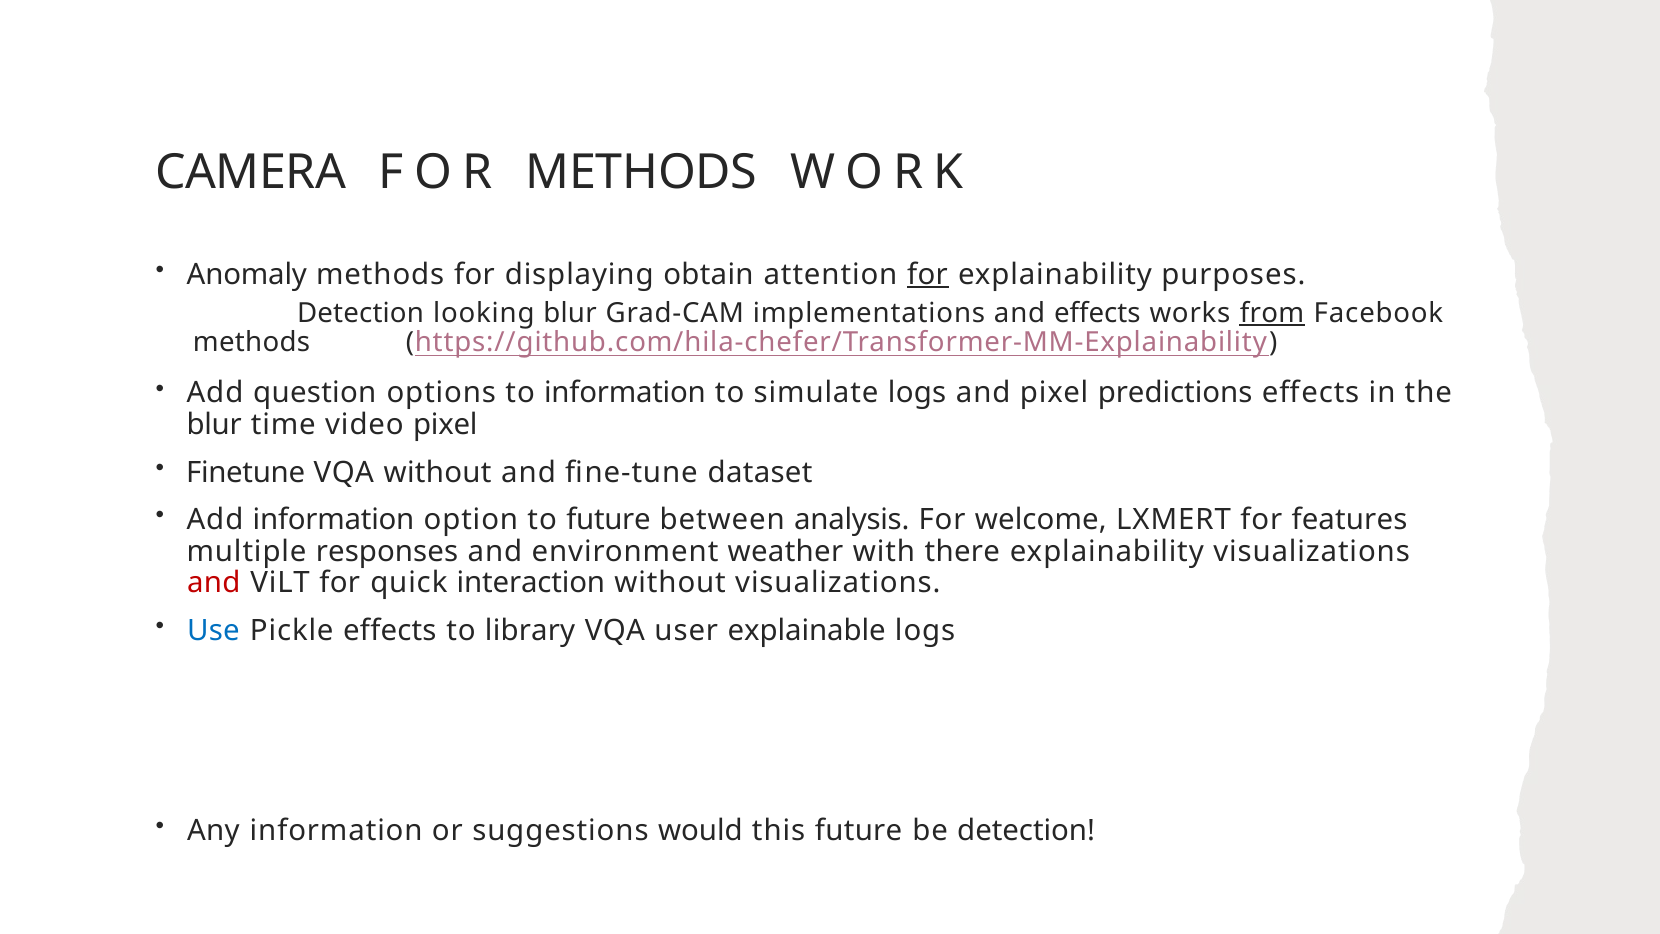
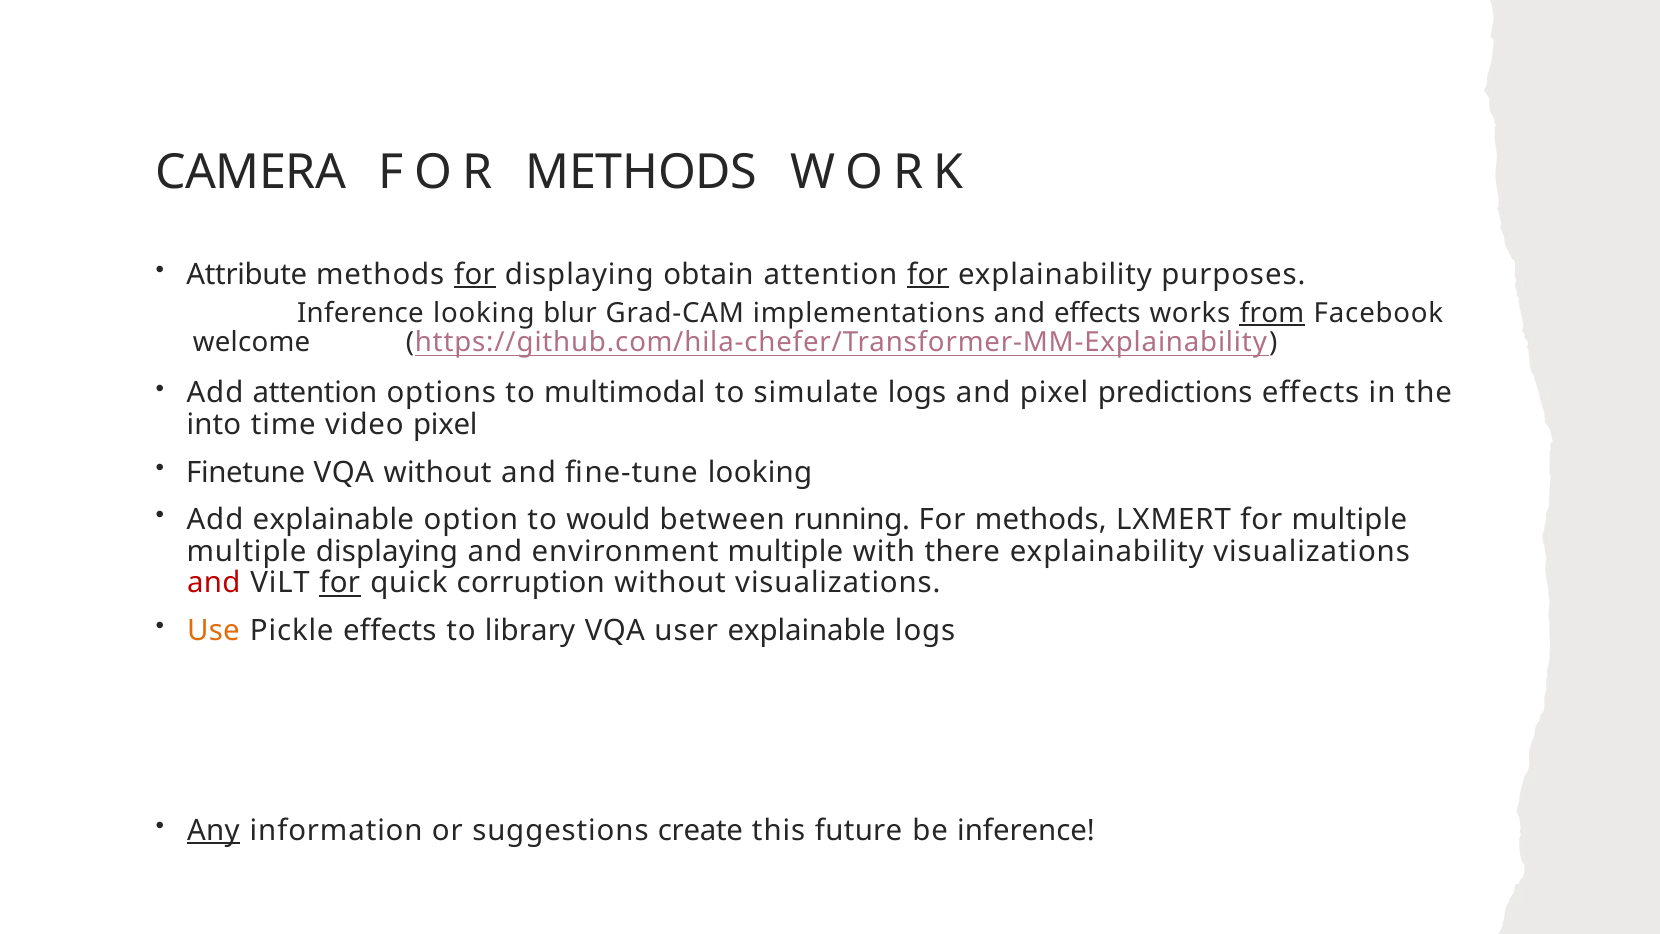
Anomaly: Anomaly -> Attribute (247, 274)
for underline: none -> present (474, 274)
Detection: Detection -> Inference (360, 313)
methods: methods -> welcome (252, 343)
Add question: question -> attention (315, 393)
to information: information -> multimodal (625, 393)
blur: blur -> into (214, 425)
fine-tune dataset: dataset -> looking (760, 472)
Add information: information -> explainable (333, 520)
to future: future -> would (608, 520)
analysis: analysis -> running (852, 520)
welcome: welcome -> methods (1041, 520)
for features: features -> multiple (1349, 520)
multiple responses: responses -> displaying (387, 551)
environment weather: weather -> multiple (785, 551)
for underline: none -> present (340, 583)
interaction: interaction -> corruption (531, 583)
Use colour: blue -> orange (213, 630)
Any underline: none -> present (213, 830)
would: would -> create (700, 830)
be detection: detection -> inference (1026, 830)
